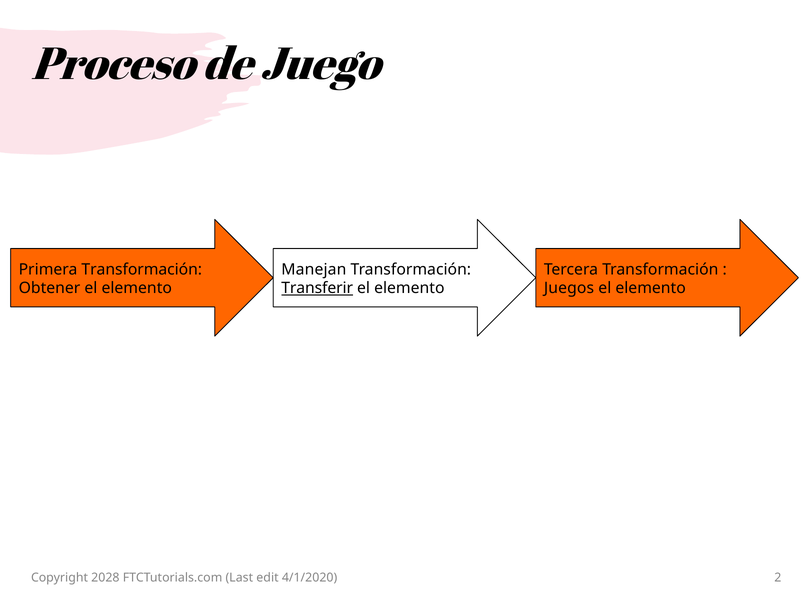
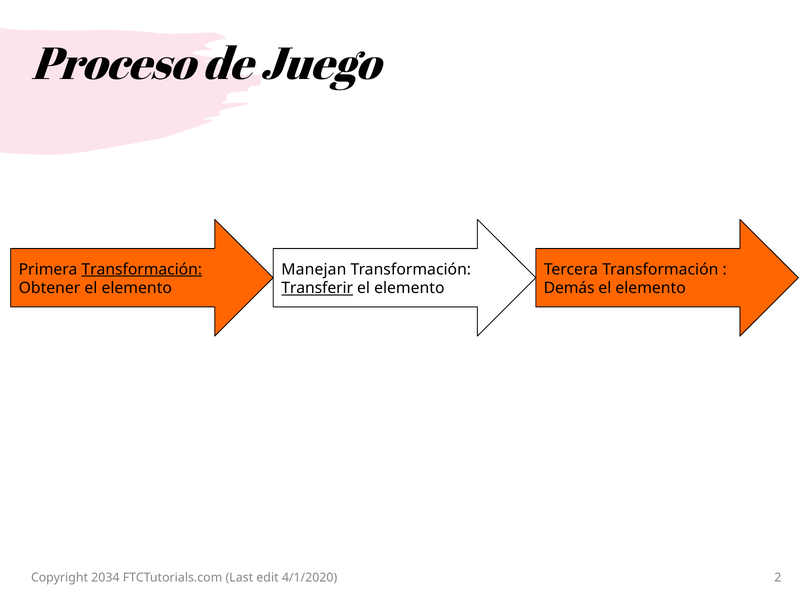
Transformación underline: none -> present (142, 270)
Juegos: Juegos -> Demás (569, 289)
2028: 2028 -> 2034 (105, 578)
